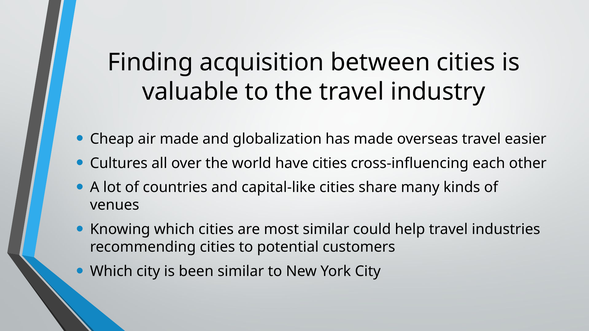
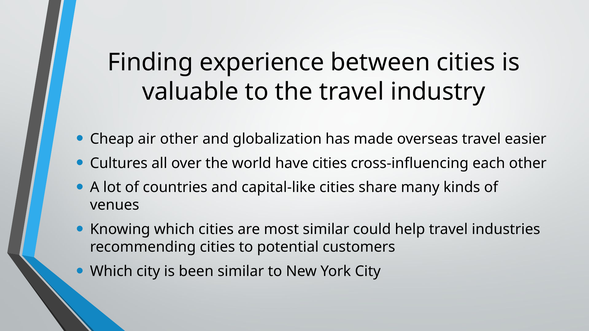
acquisition: acquisition -> experience (262, 62)
air made: made -> other (179, 139)
